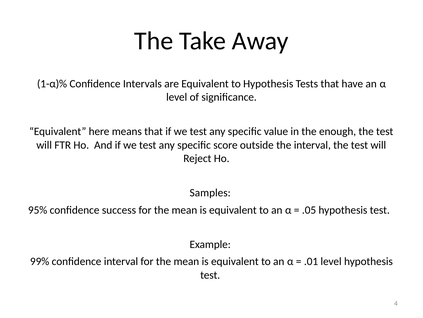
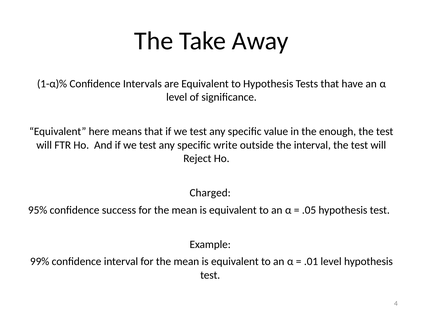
score: score -> write (225, 145)
Samples: Samples -> Charged (210, 192)
